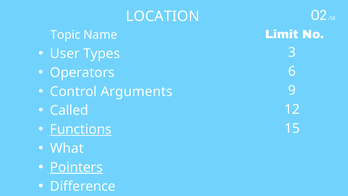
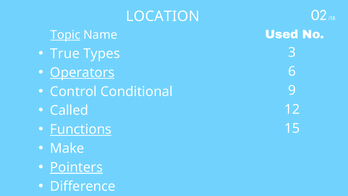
Topic underline: none -> present (65, 35)
Limit: Limit -> Used (282, 34)
User: User -> True (65, 54)
Operators underline: none -> present (82, 72)
Arguments: Arguments -> Conditional (137, 91)
What: What -> Make (67, 148)
